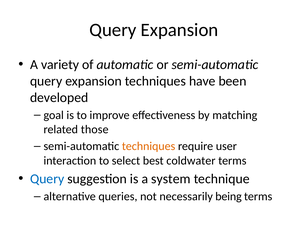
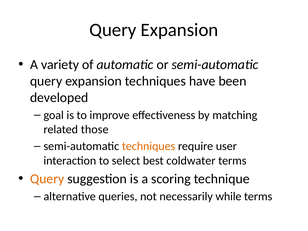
Query colour: blue -> orange (47, 179)
system: system -> scoring (171, 179)
being: being -> while (228, 197)
